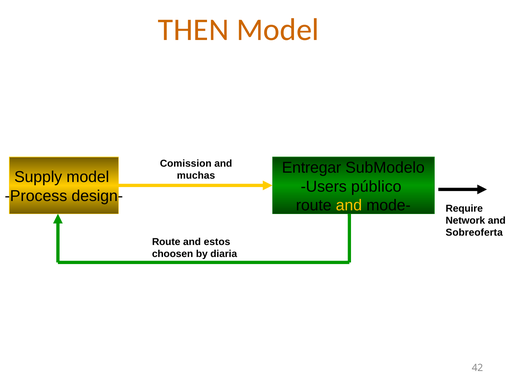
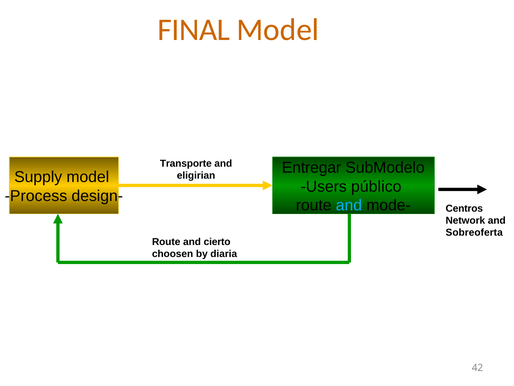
THEN: THEN -> FINAL (194, 30)
Comission: Comission -> Transporte (186, 163)
muchas: muchas -> eligirian (196, 175)
and colour: yellow -> light blue (349, 205)
Require: Require -> Centros (464, 208)
estos: estos -> cierto (217, 241)
